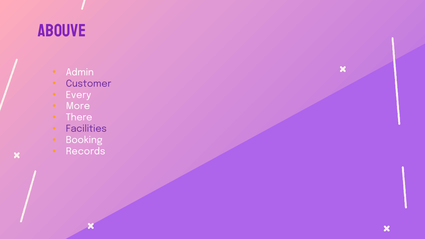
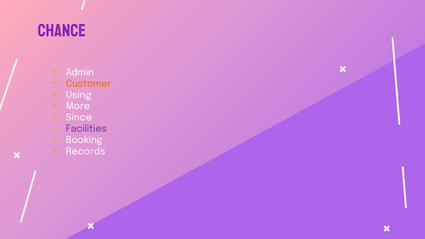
Abouve: Abouve -> Chance (62, 31)
Customer colour: purple -> orange (89, 84)
Every: Every -> Using (79, 95)
There: There -> Since (79, 118)
